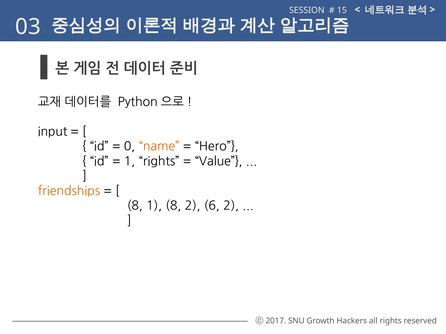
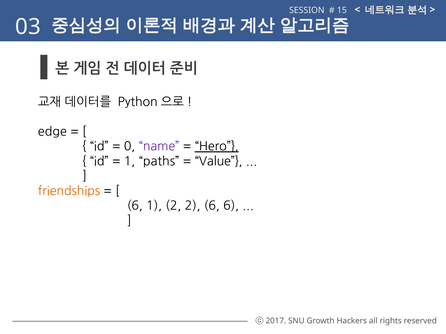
input: input -> edge (52, 132)
name colour: orange -> purple (159, 147)
Hero underline: none -> present (217, 147)
1 rights: rights -> paths (159, 162)
8: 8 -> 6 (135, 206)
1 8: 8 -> 2 (173, 206)
6 2: 2 -> 6 (231, 206)
